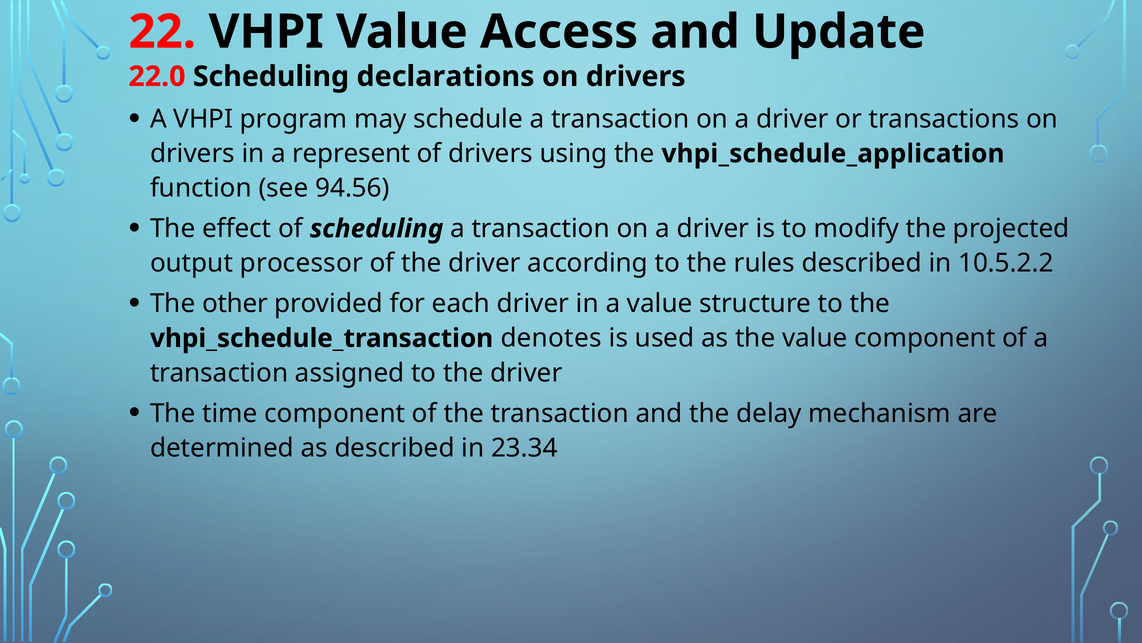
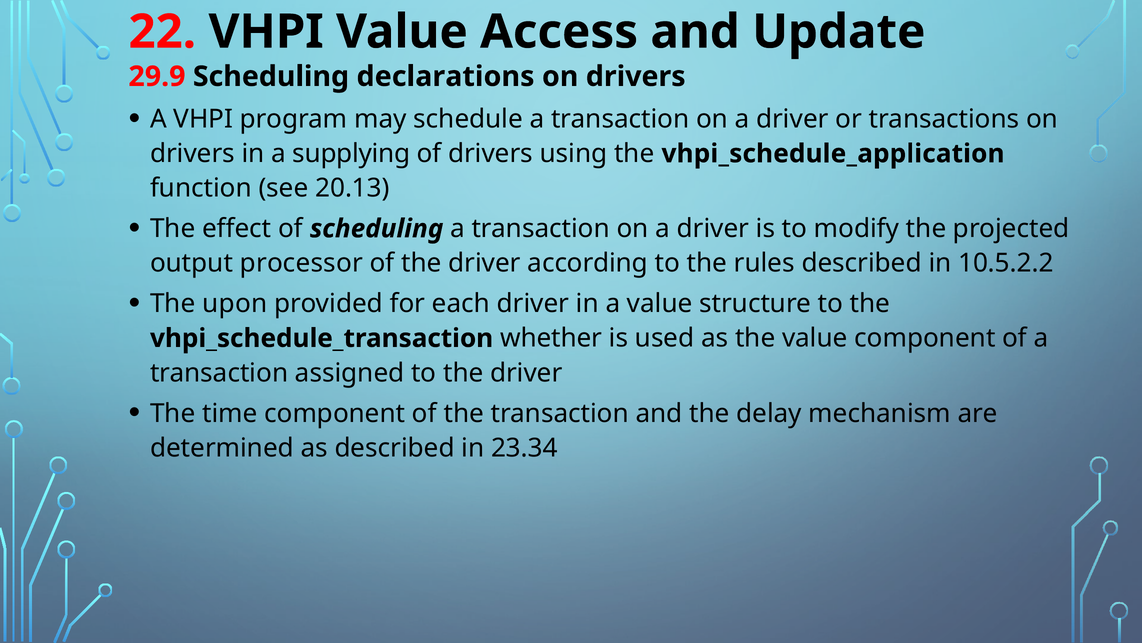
22.0: 22.0 -> 29.9 (157, 76)
represent: represent -> supplying (351, 153)
94.56: 94.56 -> 20.13 (352, 188)
other: other -> upon (235, 303)
denotes: denotes -> whether (551, 338)
